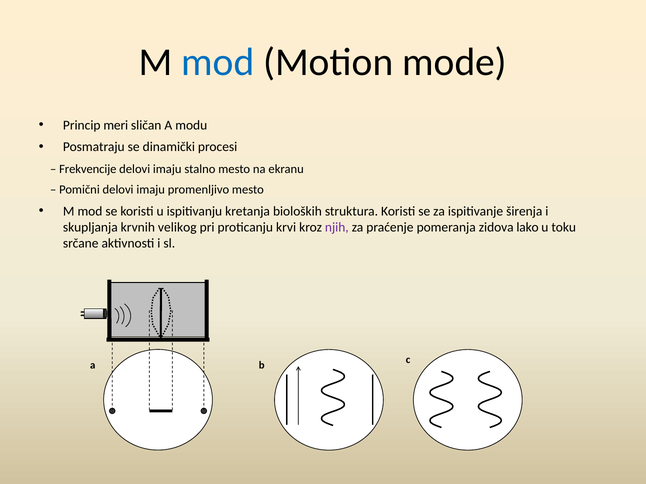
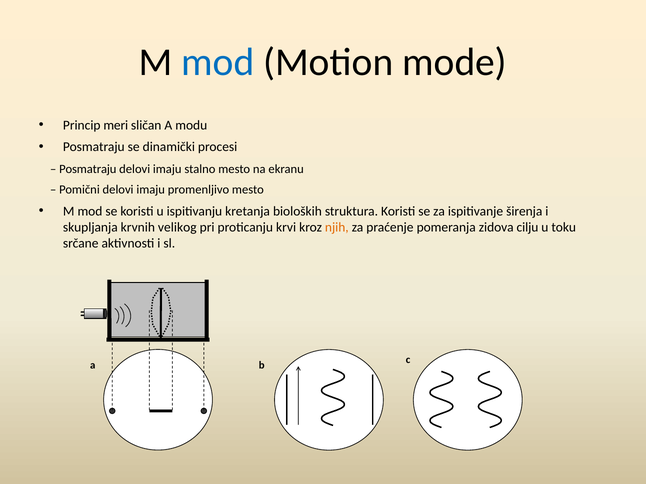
Frekvencije: Frekvencije -> Posmatraju (88, 169)
njih colour: purple -> orange (337, 227)
lako: lako -> cilju (528, 227)
